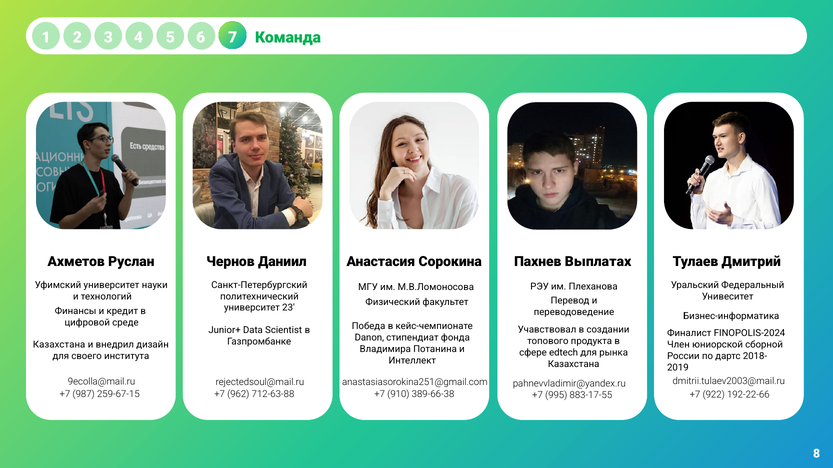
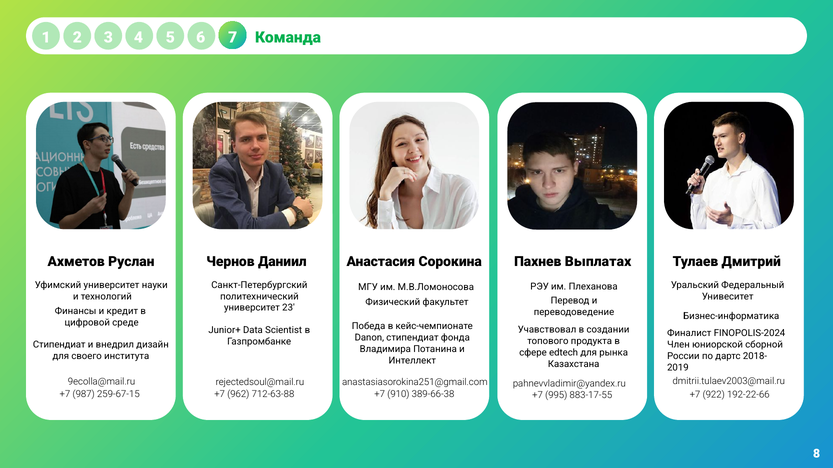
Казахстана: Казахстана -> Стипендиат (59, 345)
